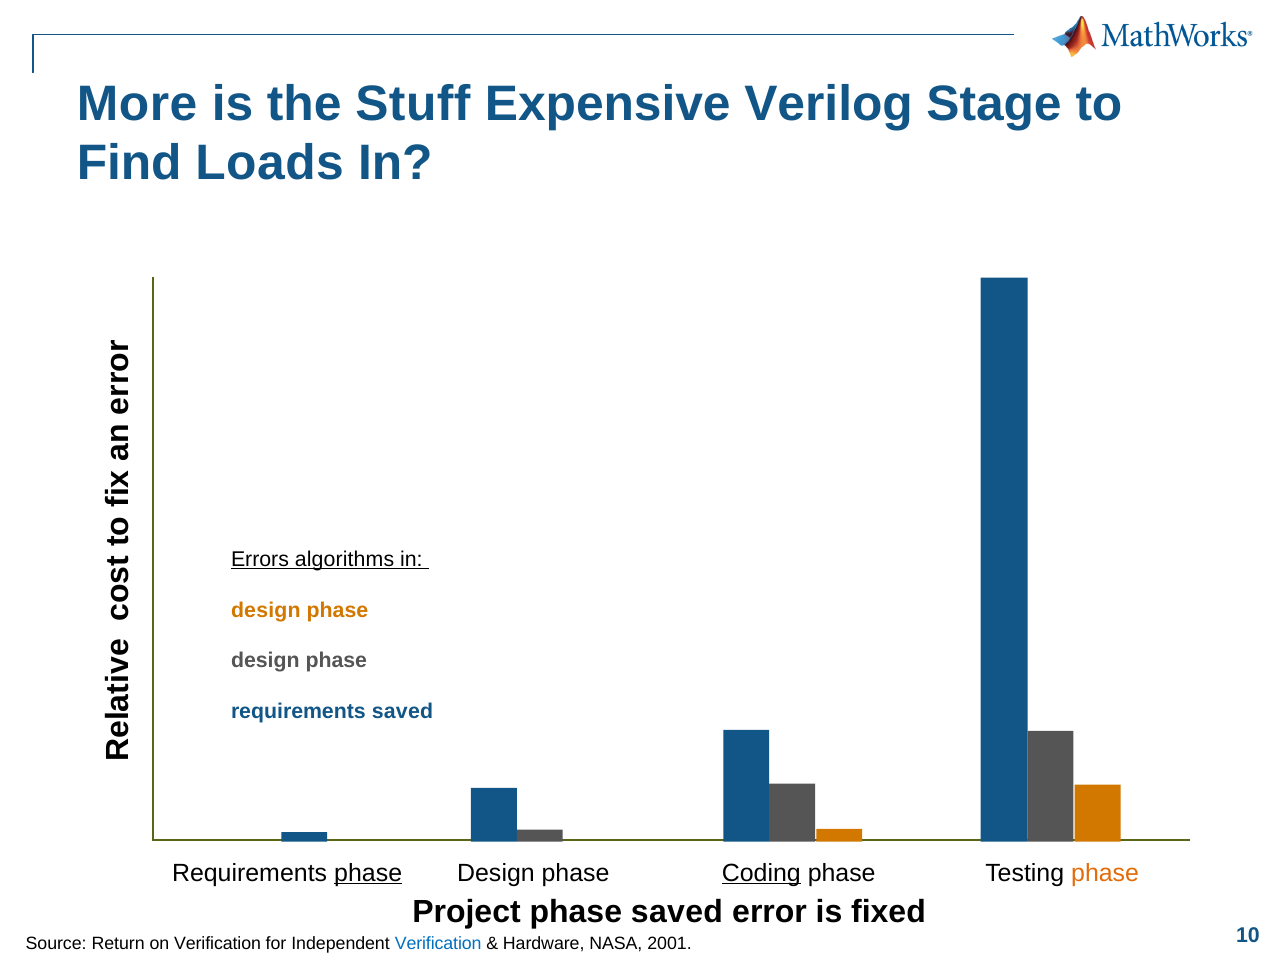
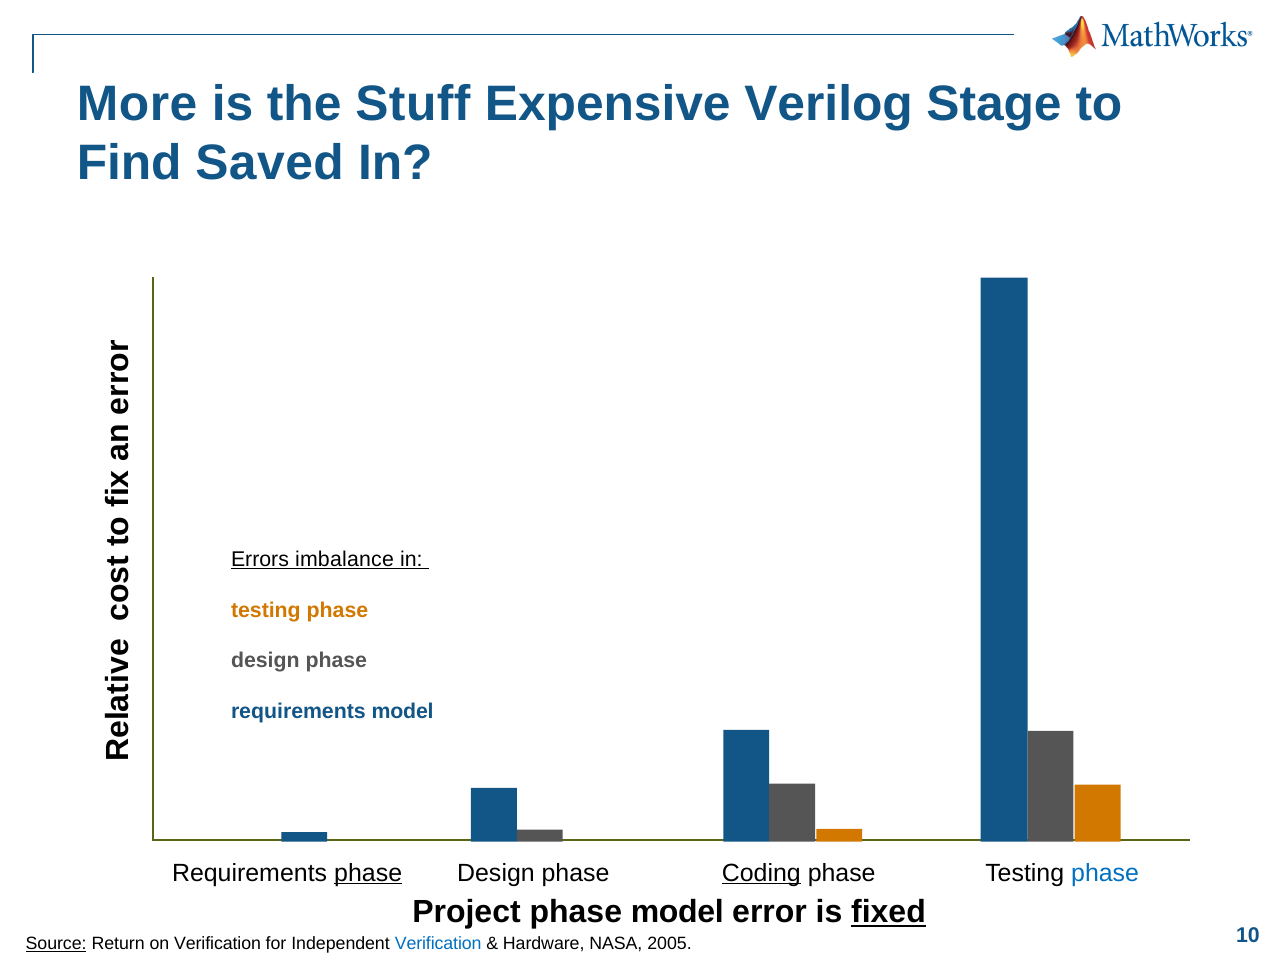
Loads: Loads -> Saved (270, 164)
algorithms: algorithms -> imbalance (344, 560)
design: design -> testing (266, 610)
requirements saved: saved -> model (403, 711)
phase colour: orange -> blue (1105, 873)
phase saved: saved -> model (677, 912)
fixed underline: none -> present (889, 912)
Source underline: none -> present (56, 944)
2001: 2001 -> 2005 (670, 944)
